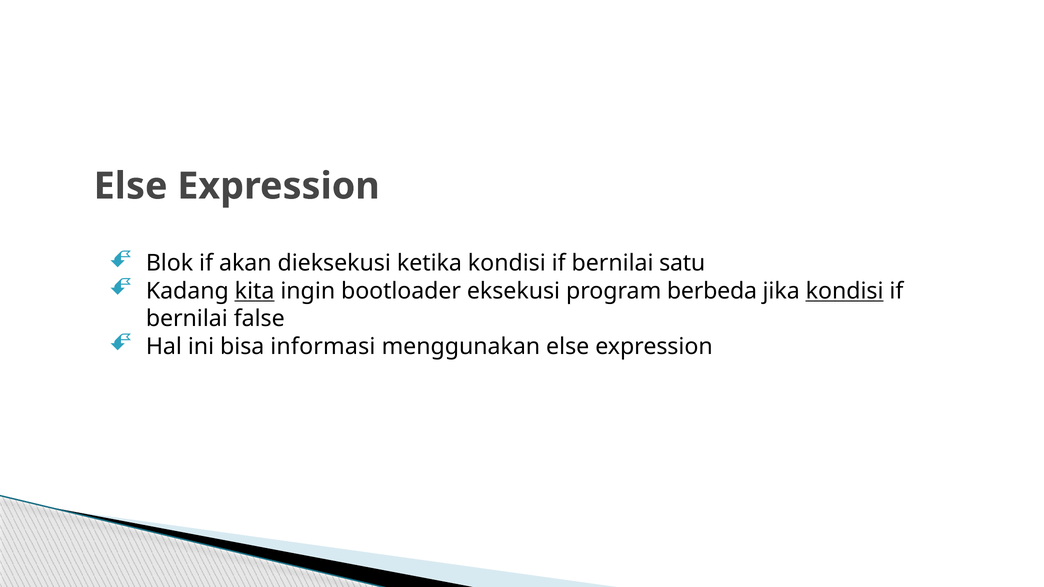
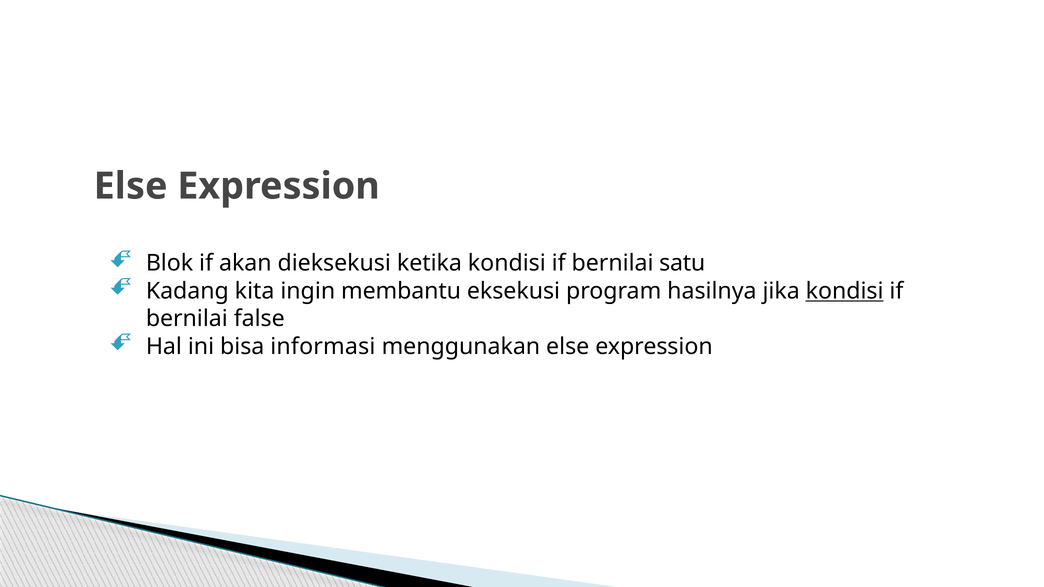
kita underline: present -> none (255, 291)
bootloader: bootloader -> membantu (401, 291)
berbeda: berbeda -> hasilnya (712, 291)
